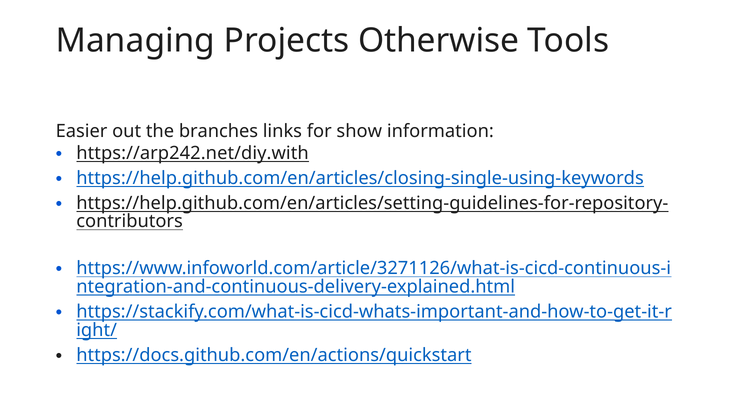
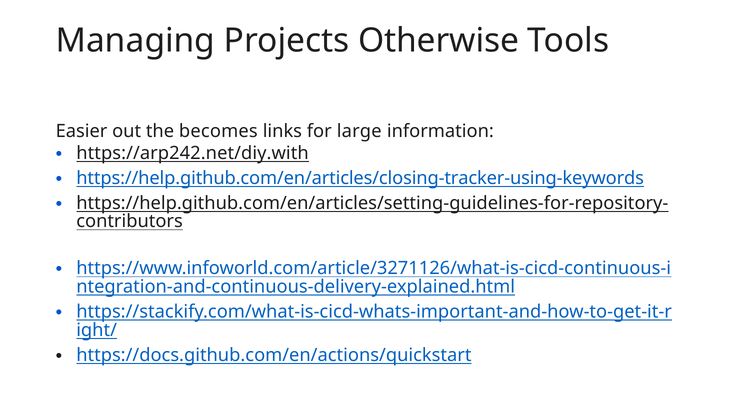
branches: branches -> becomes (218, 131)
show: show -> large (359, 131)
https://help.github.com/en/articles/closing-single-using-keywords: https://help.github.com/en/articles/closing-single-using-keywords -> https://help.github.com/en/articles/closing-tracker-using-keywords (360, 178)
